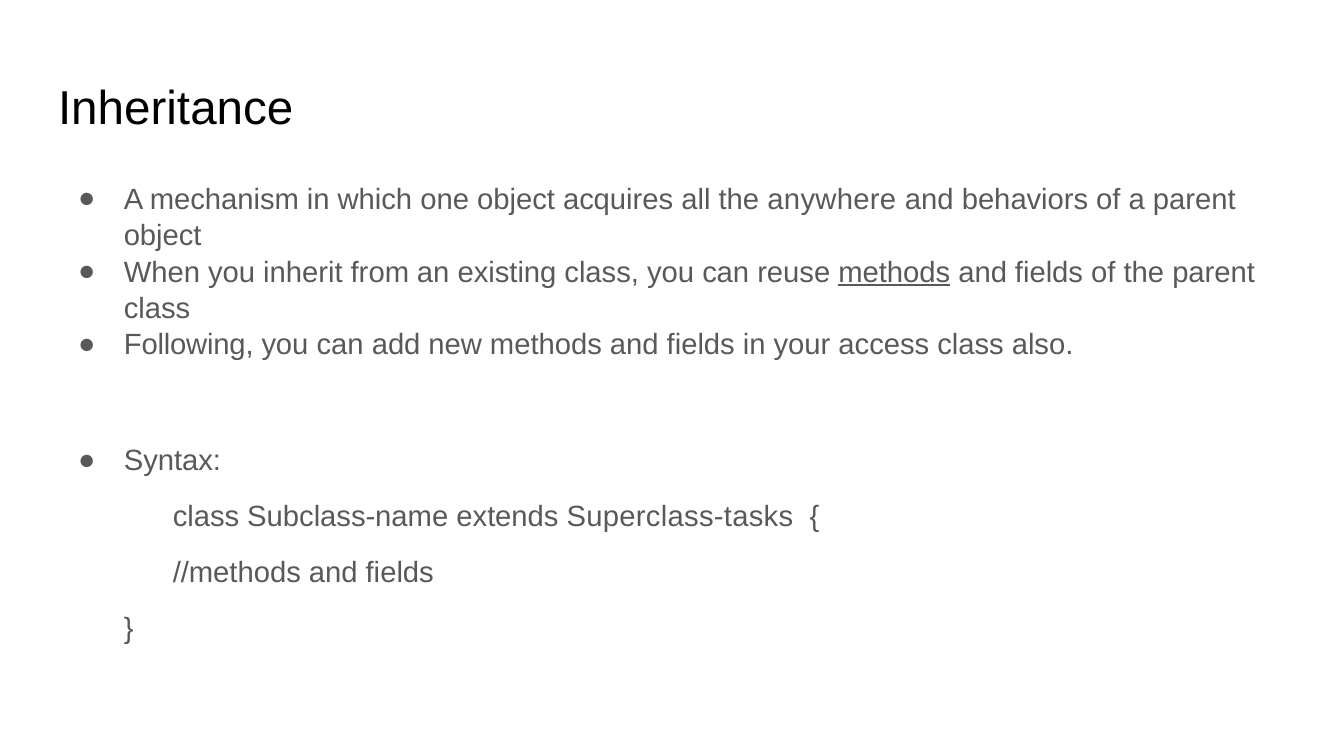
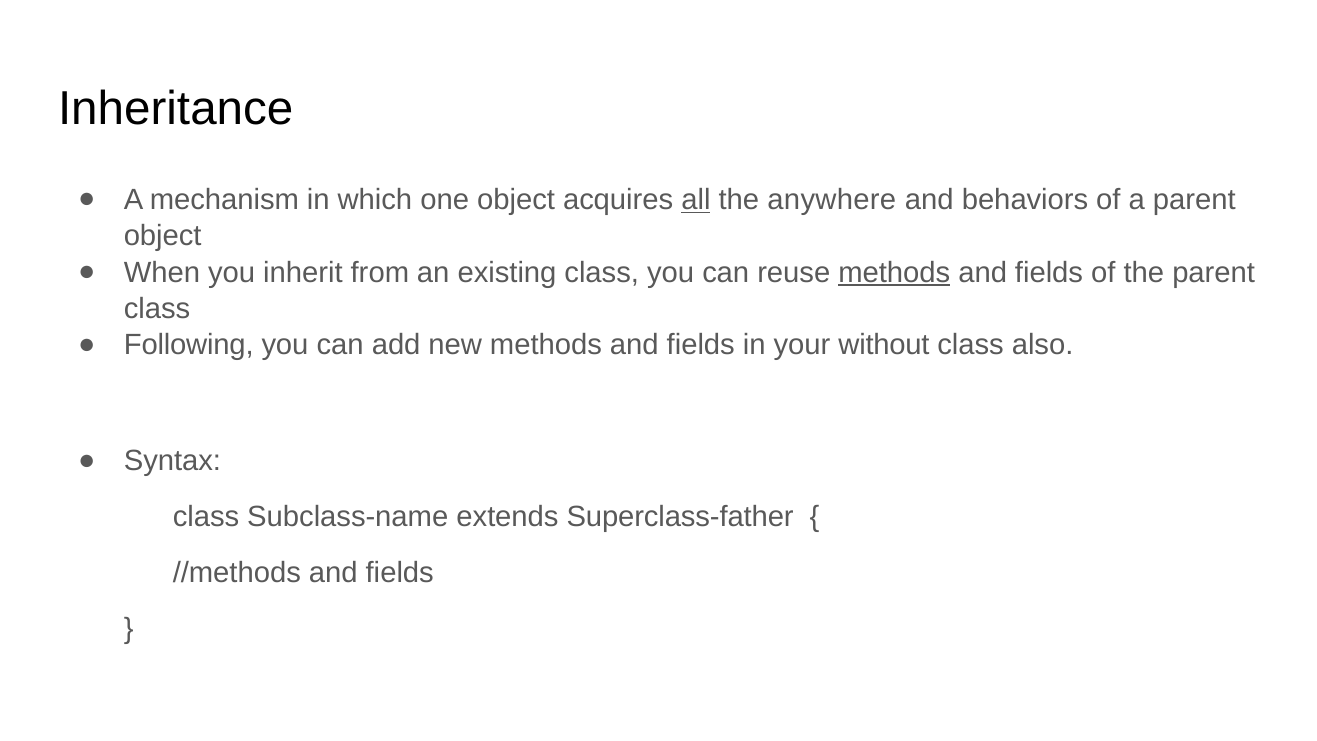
all underline: none -> present (696, 200)
access: access -> without (884, 345)
Superclass-tasks: Superclass-tasks -> Superclass-father (680, 517)
